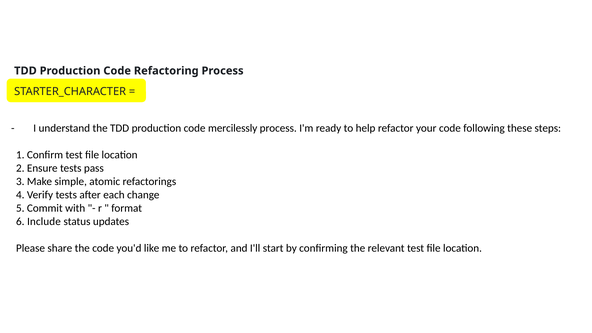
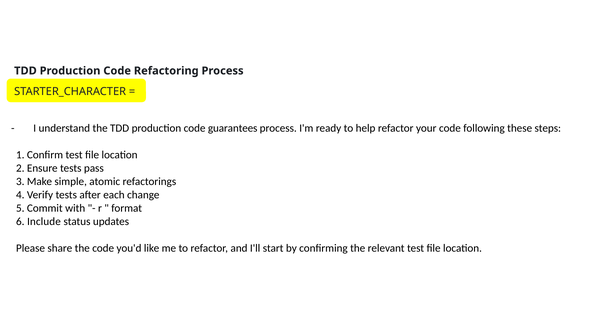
mercilessly: mercilessly -> guarantees (233, 128)
